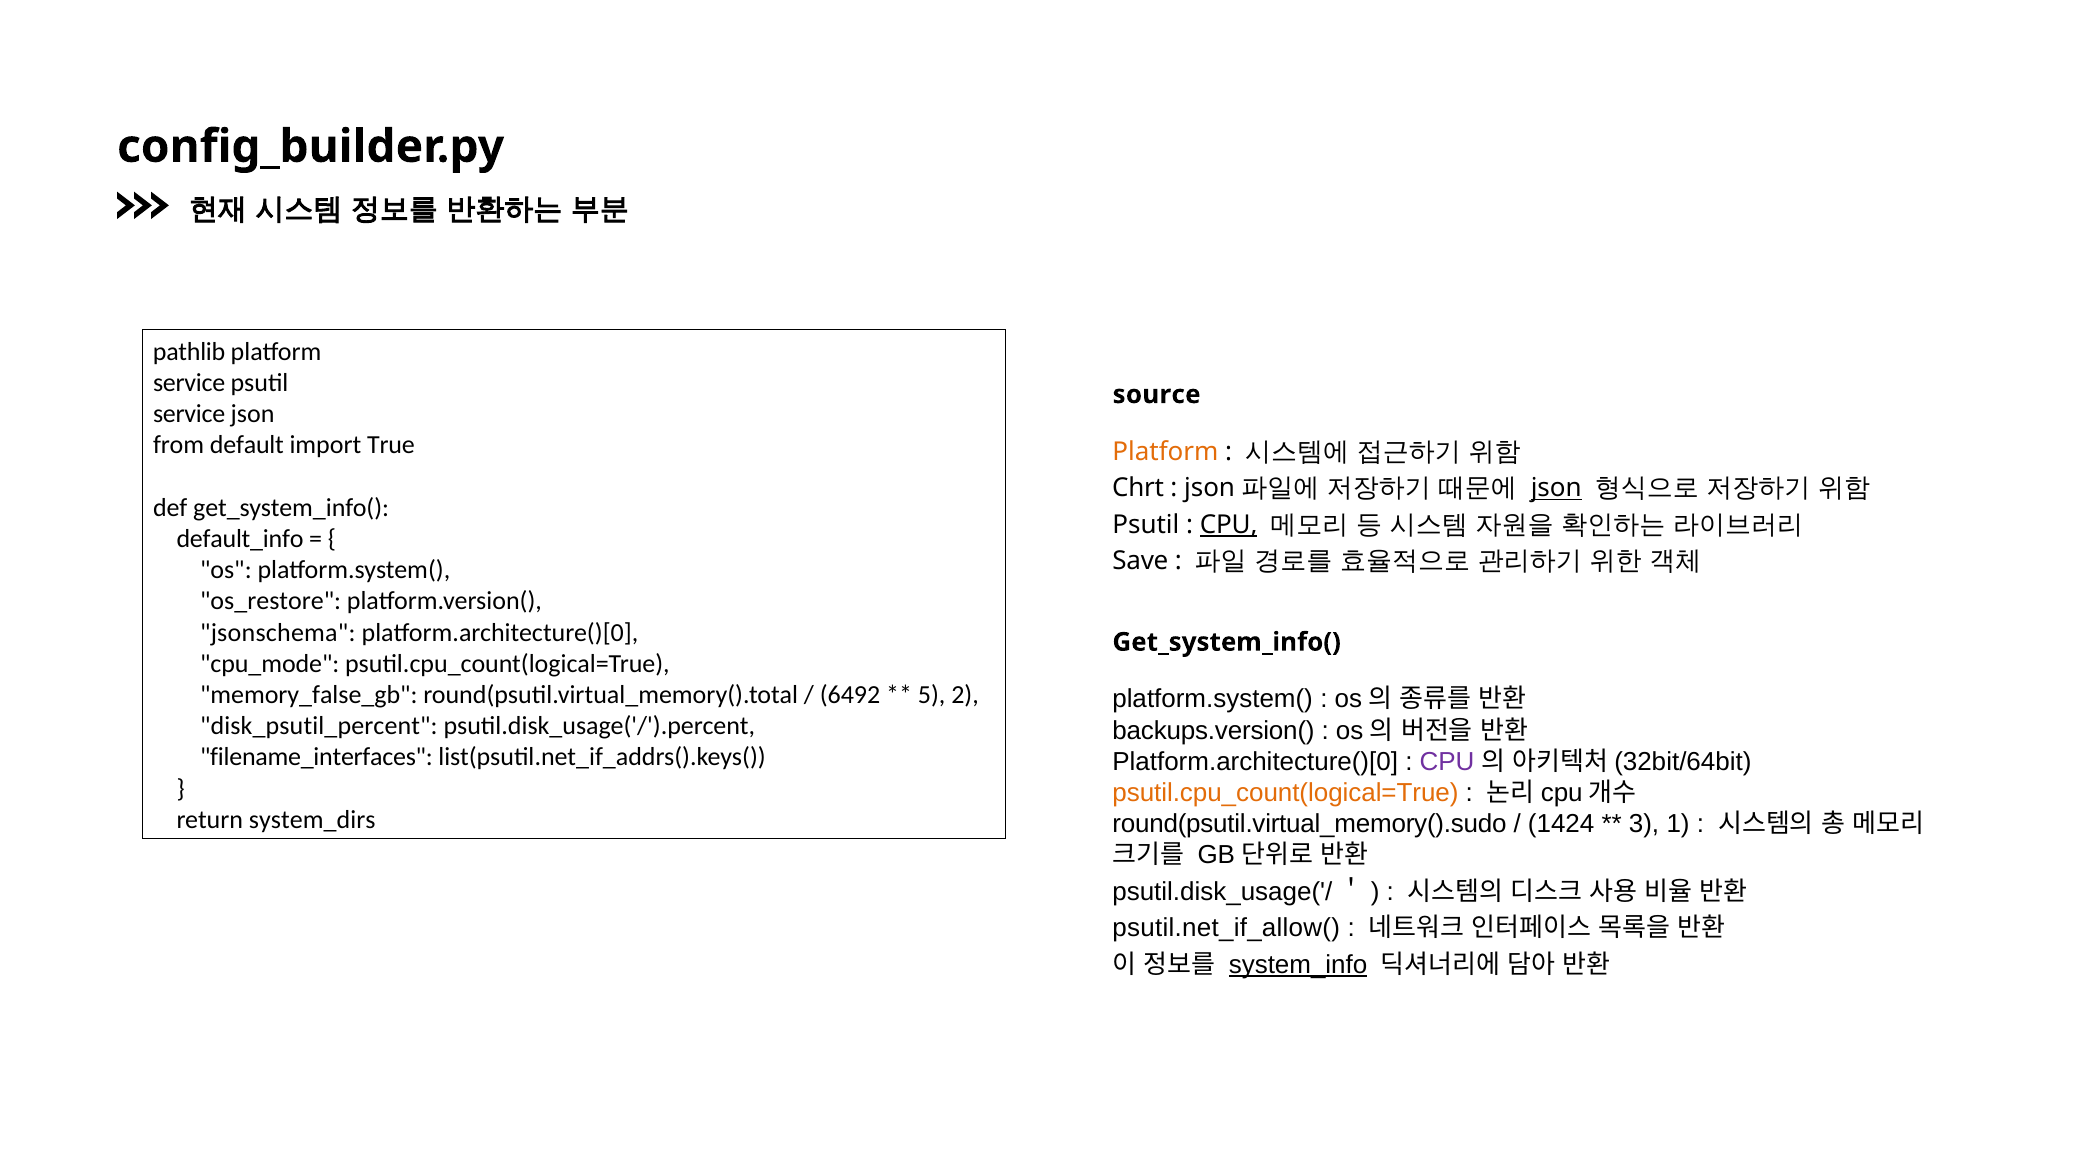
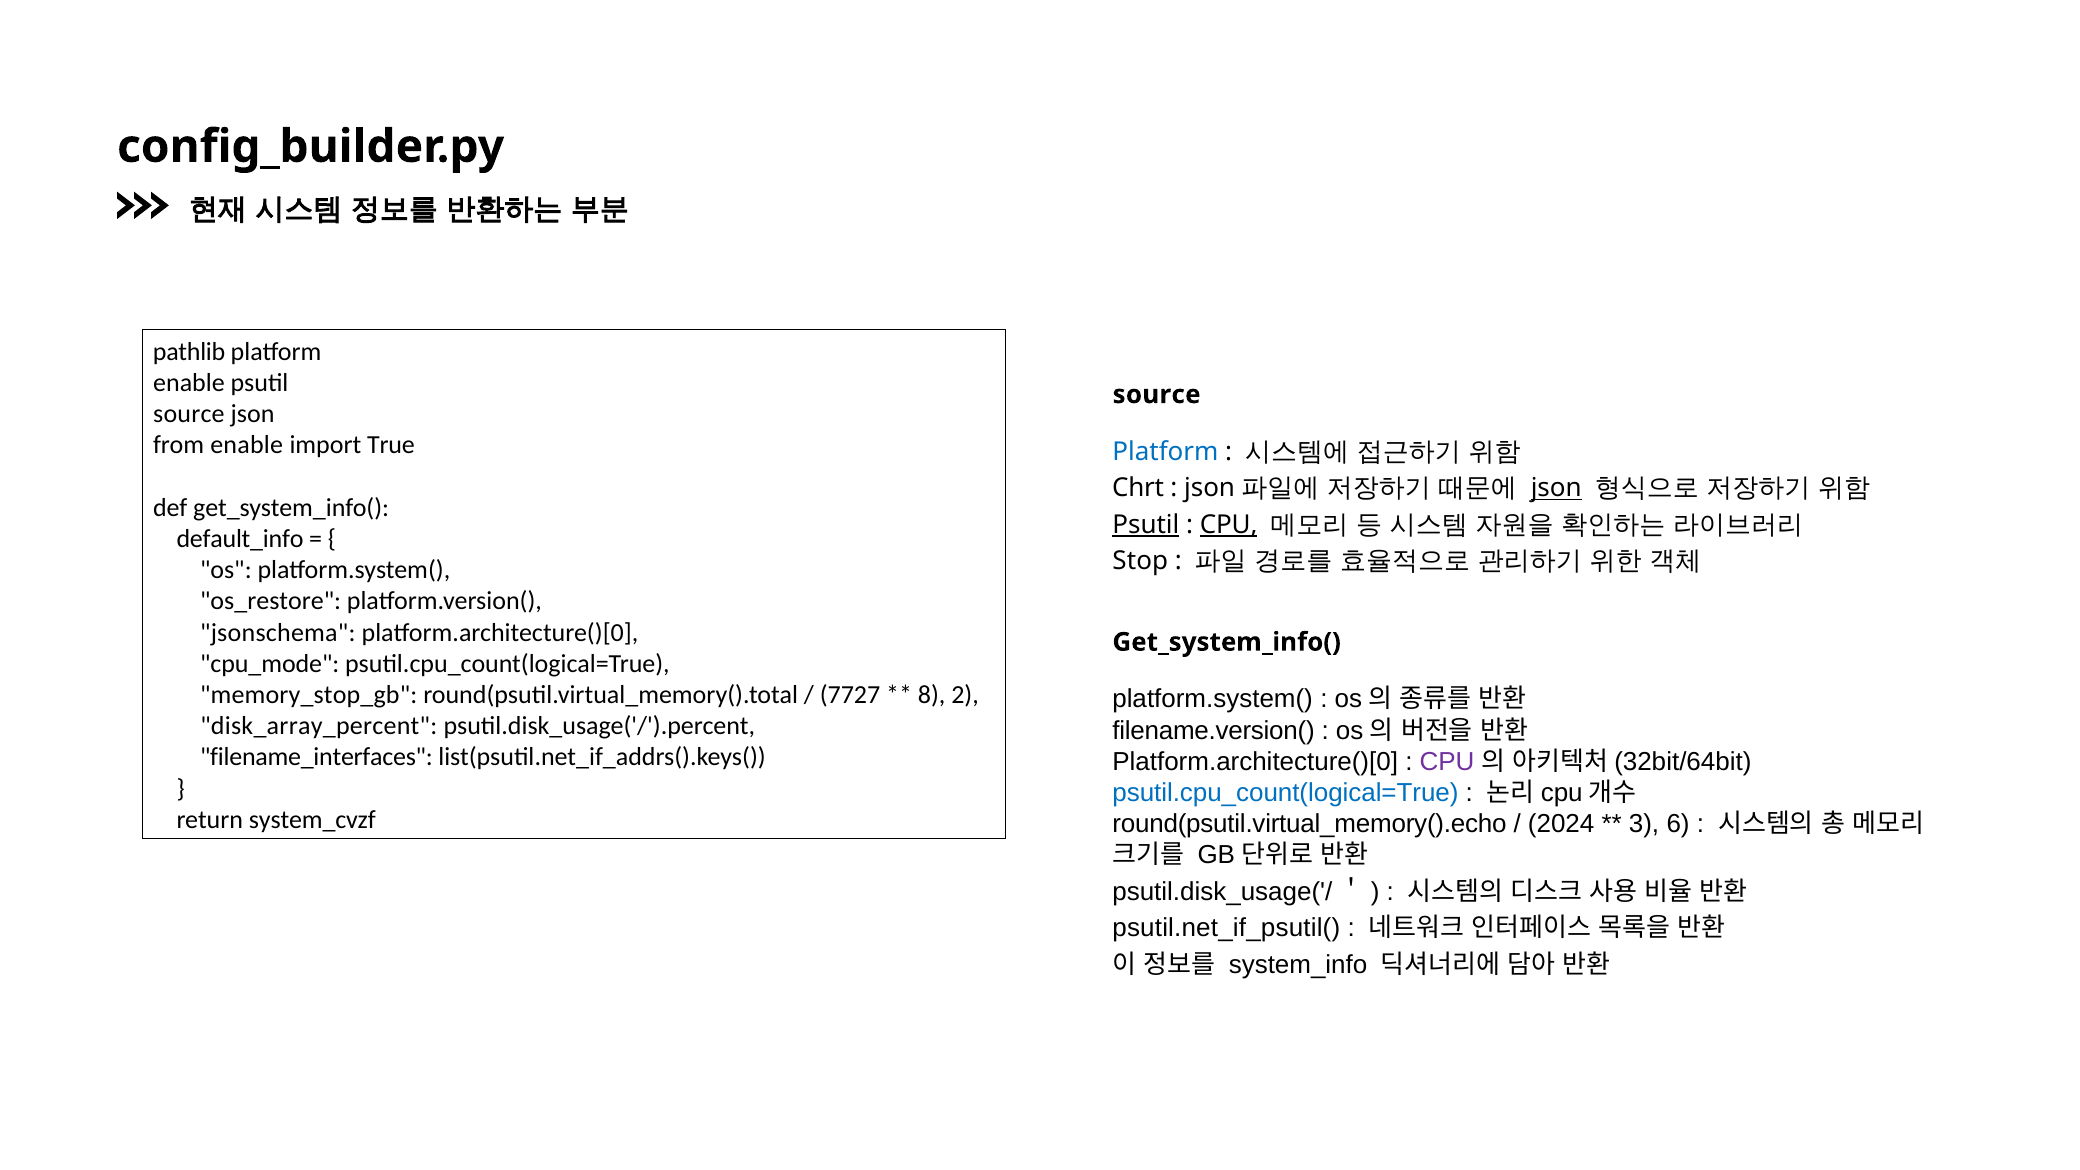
service: service -> enable (189, 383)
service: service -> source (189, 414)
from default: default -> enable (247, 445)
Platform colour: orange -> blue (1165, 452)
Psutil underline: none -> present (1146, 525)
Save: Save -> Stop (1140, 561)
memory_false_gb: memory_false_gb -> memory_stop_gb (309, 695)
6492: 6492 -> 7727 (850, 695)
5: 5 -> 8 (932, 695)
disk_psutil_percent: disk_psutil_percent -> disk_array_percent (319, 726)
backups.version(: backups.version( -> filename.version( (1214, 731)
psutil.cpu_count(logical=True colour: orange -> blue (1285, 793)
system_dirs: system_dirs -> system_cvzf (312, 820)
round(psutil.virtual_memory().sudo: round(psutil.virtual_memory().sudo -> round(psutil.virtual_memory().echo (1309, 824)
1424: 1424 -> 2024 (1561, 824)
1: 1 -> 6 (1678, 824)
psutil.net_if_allow(: psutil.net_if_allow( -> psutil.net_if_psutil( (1226, 928)
system_info underline: present -> none (1298, 965)
